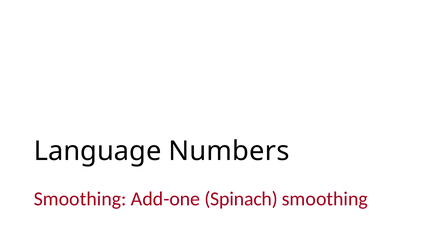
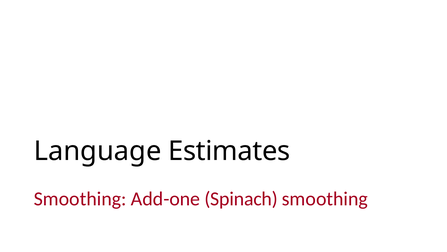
Numbers: Numbers -> Estimates (229, 151)
